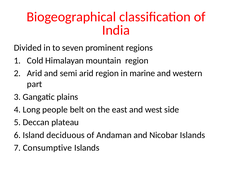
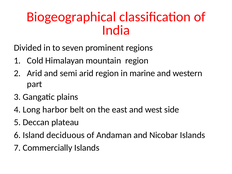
people: people -> harbor (55, 110)
Consumptive: Consumptive -> Commercially (48, 148)
